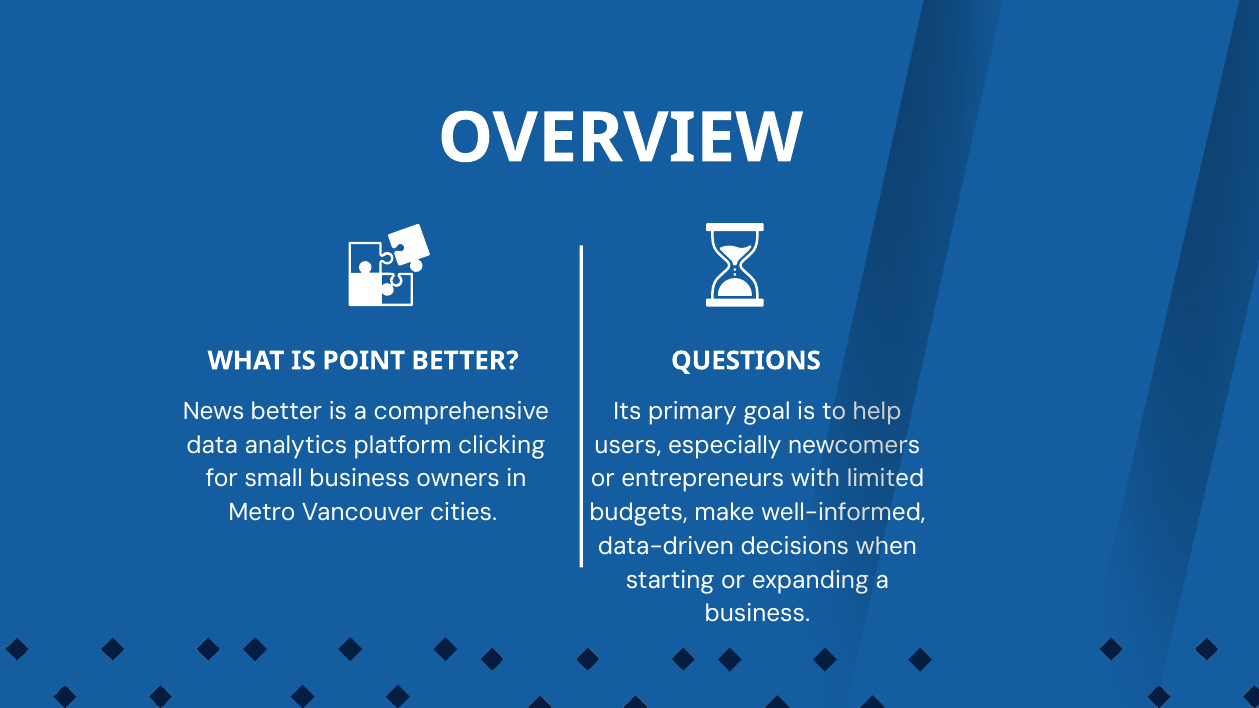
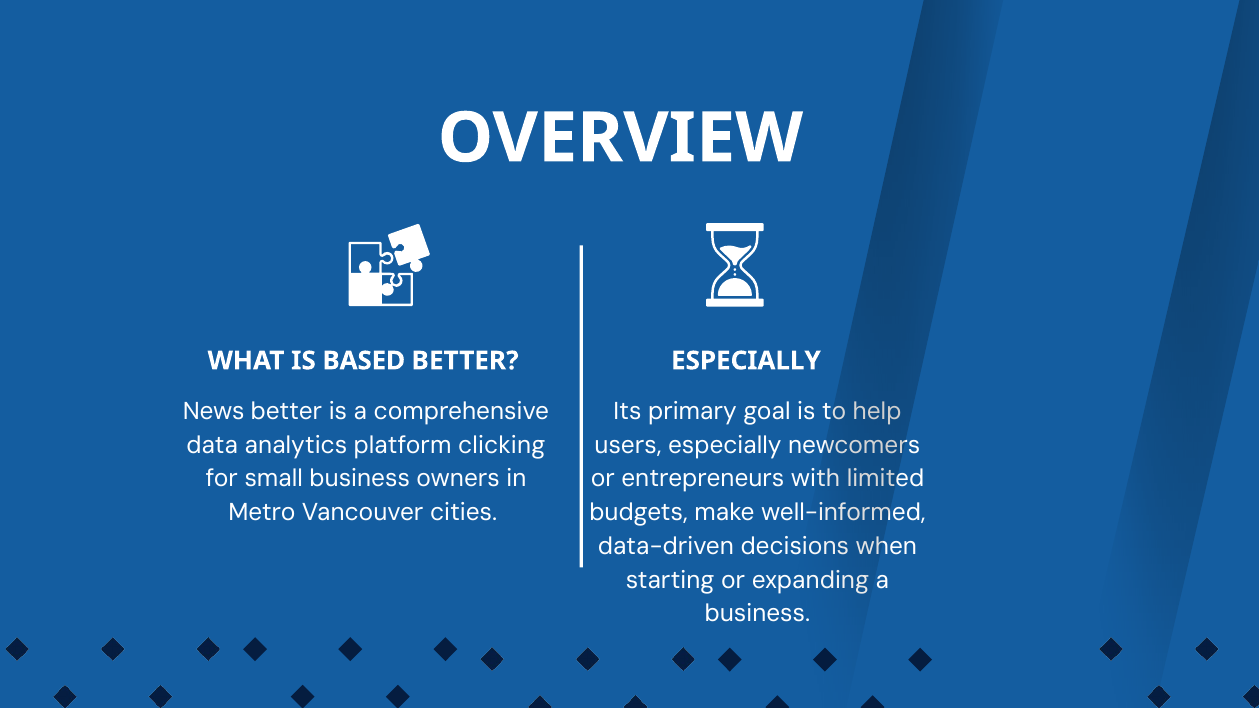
POINT: POINT -> BASED (364, 361)
BETTER QUESTIONS: QUESTIONS -> ESPECIALLY (746, 361)
